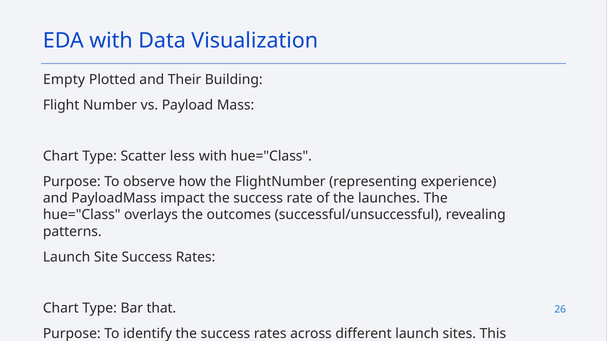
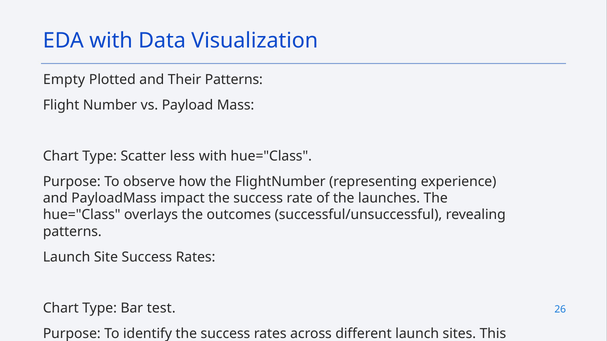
Their Building: Building -> Patterns (234, 80)
that: that -> test (161, 308)
